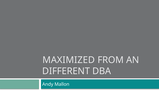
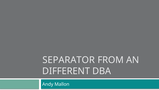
MAXIMIZED: MAXIMIZED -> SEPARATOR (69, 60)
